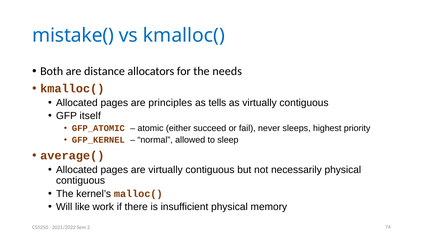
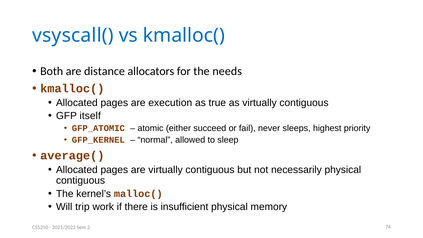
mistake(: mistake( -> vsyscall( (73, 36)
principles: principles -> execution (170, 103)
tells: tells -> true (217, 103)
like: like -> trip (82, 207)
